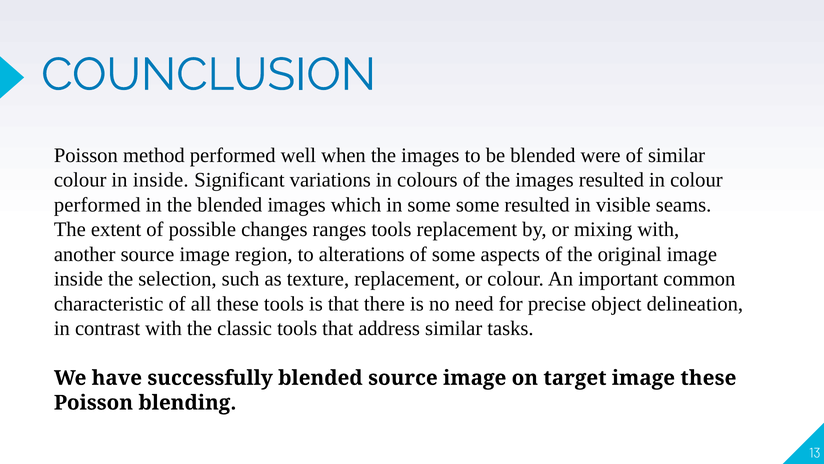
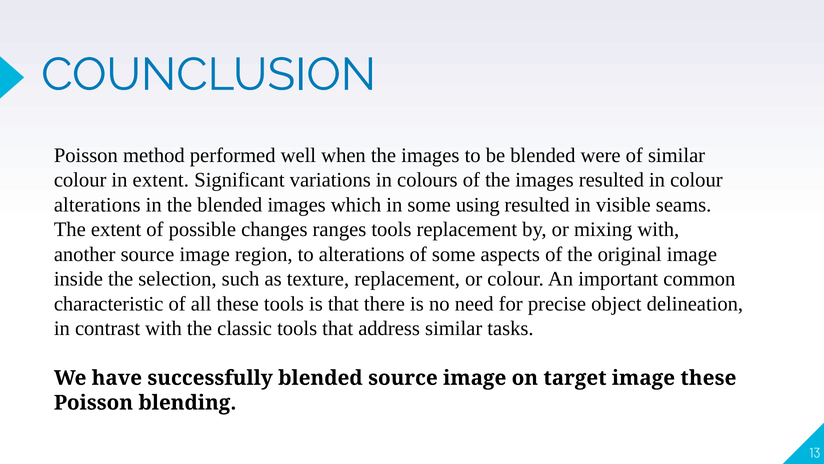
in inside: inside -> extent (161, 180)
performed: performed -> alterations (97, 205)
some some: some -> using (478, 205)
